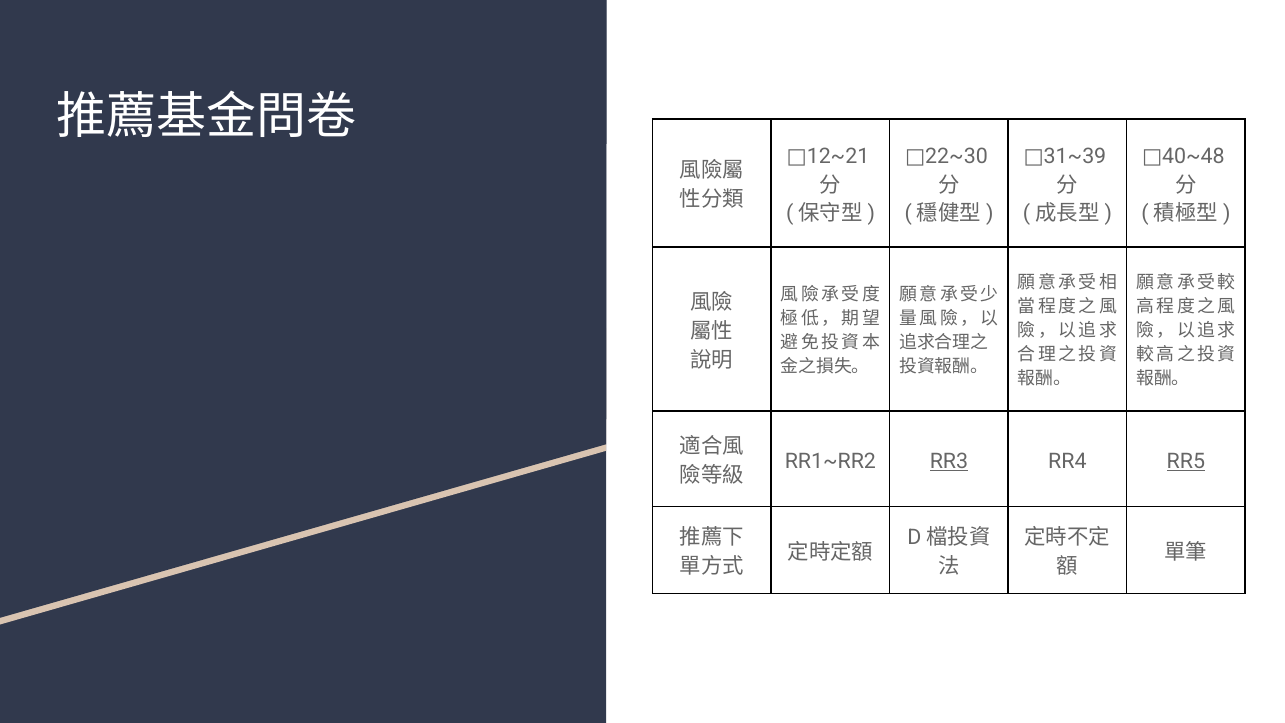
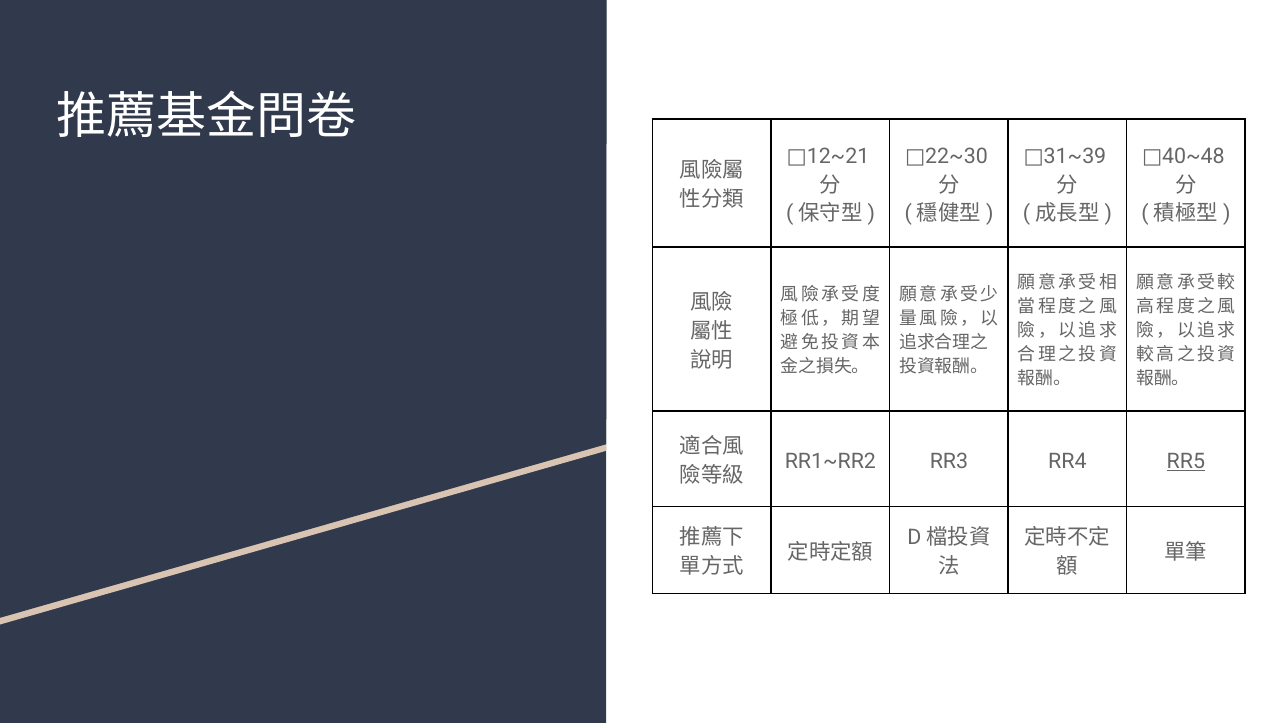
RR3 underline: present -> none (949, 461)
